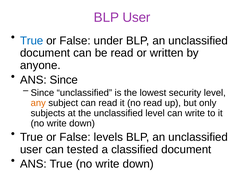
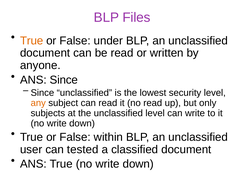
BLP User: User -> Files (136, 17)
True colour: blue -> orange (32, 41)
levels: levels -> within (108, 137)
